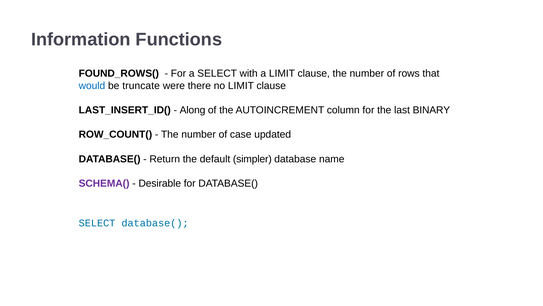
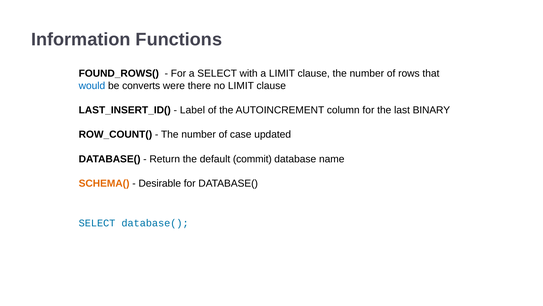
truncate: truncate -> converts (141, 86)
Along: Along -> Label (192, 110)
simpler: simpler -> commit (252, 159)
SCHEMA( colour: purple -> orange (104, 183)
